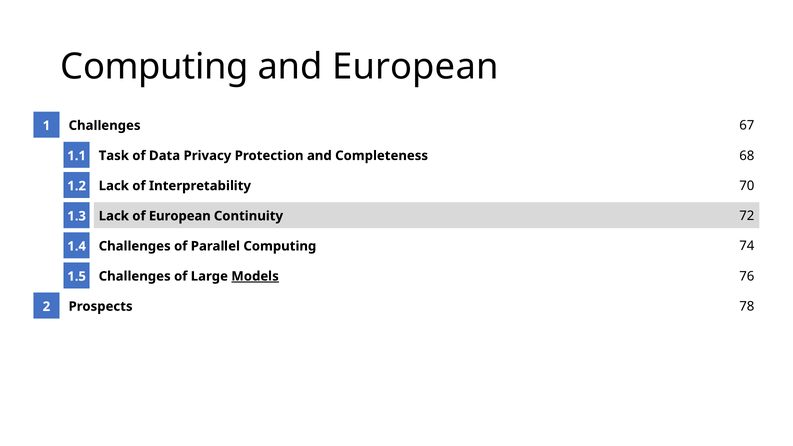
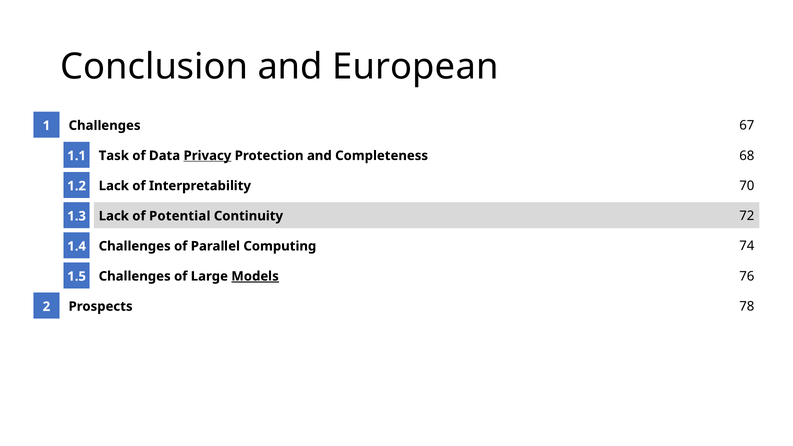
Computing: Computing -> Conclusion (154, 67)
Privacy underline: none -> present (207, 156)
of European: European -> Potential (180, 216)
